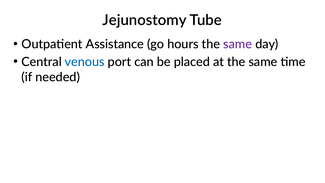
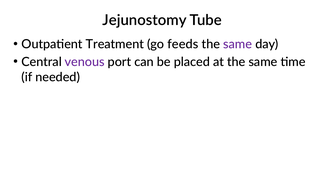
Assistance: Assistance -> Treatment (115, 44)
hours: hours -> feeds (183, 44)
venous colour: blue -> purple (85, 62)
